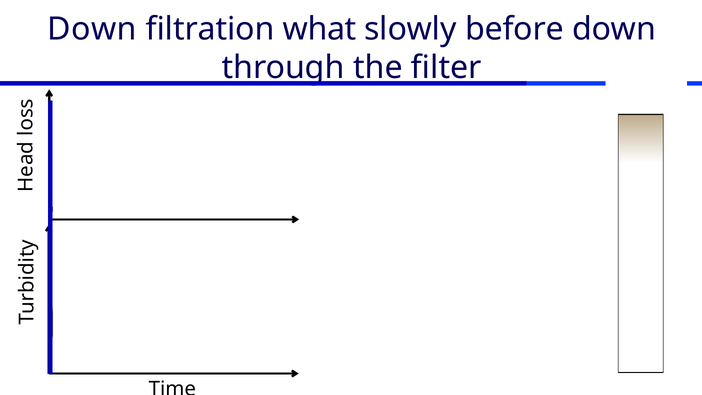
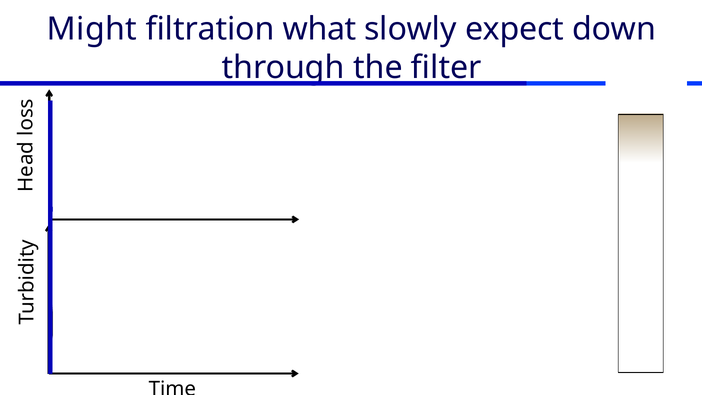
Down: Down -> Might (92, 29)
before: before -> expect (515, 29)
